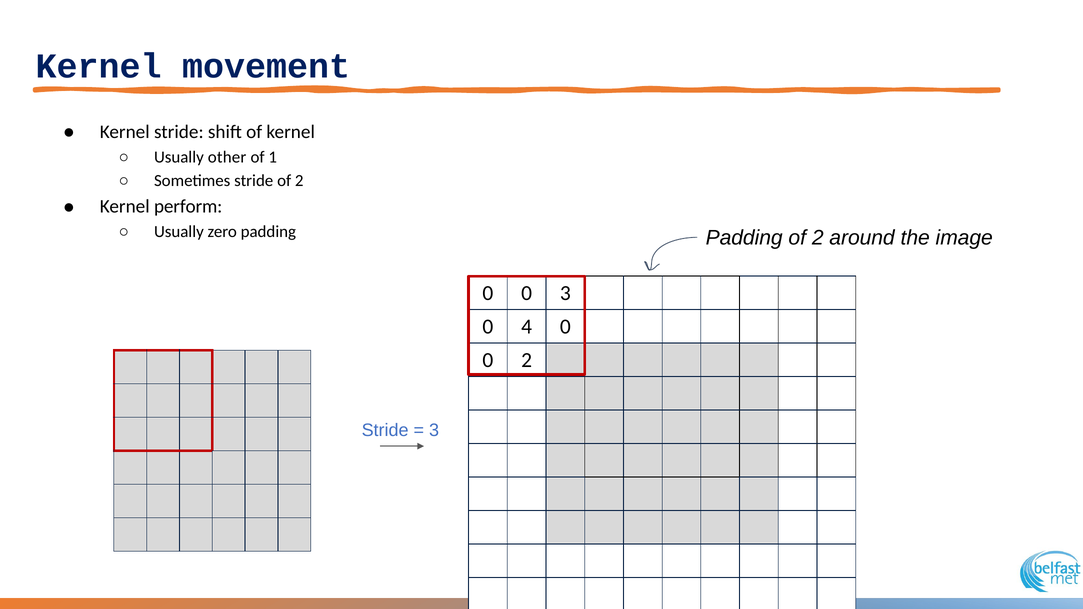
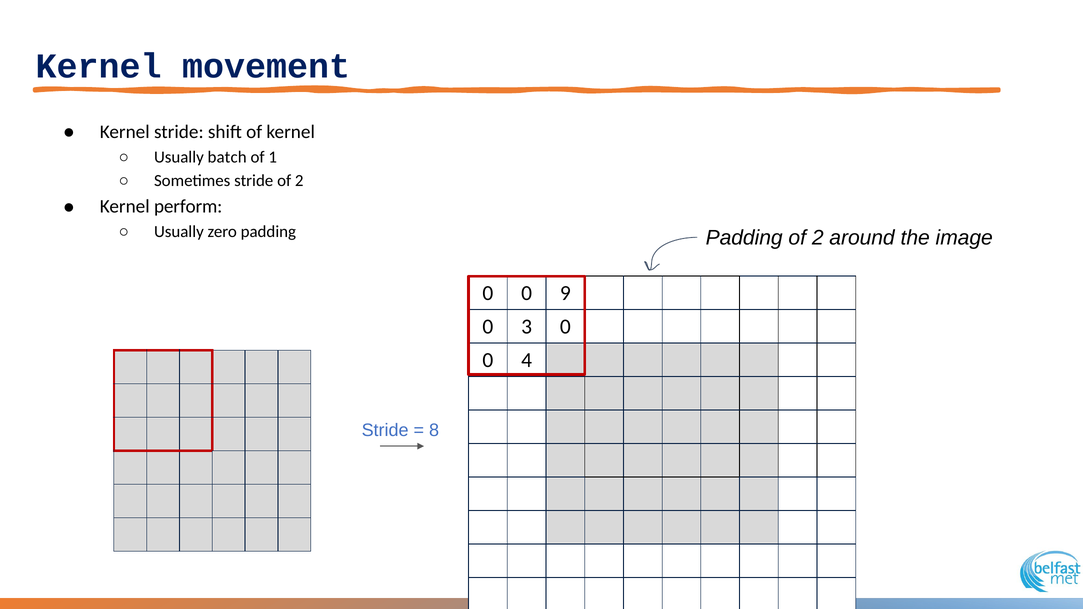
other: other -> batch (227, 157)
0 3: 3 -> 9 (565, 293)
4: 4 -> 3 (527, 327)
0 2: 2 -> 4 (527, 360)
3: 3 -> 8 (434, 430)
